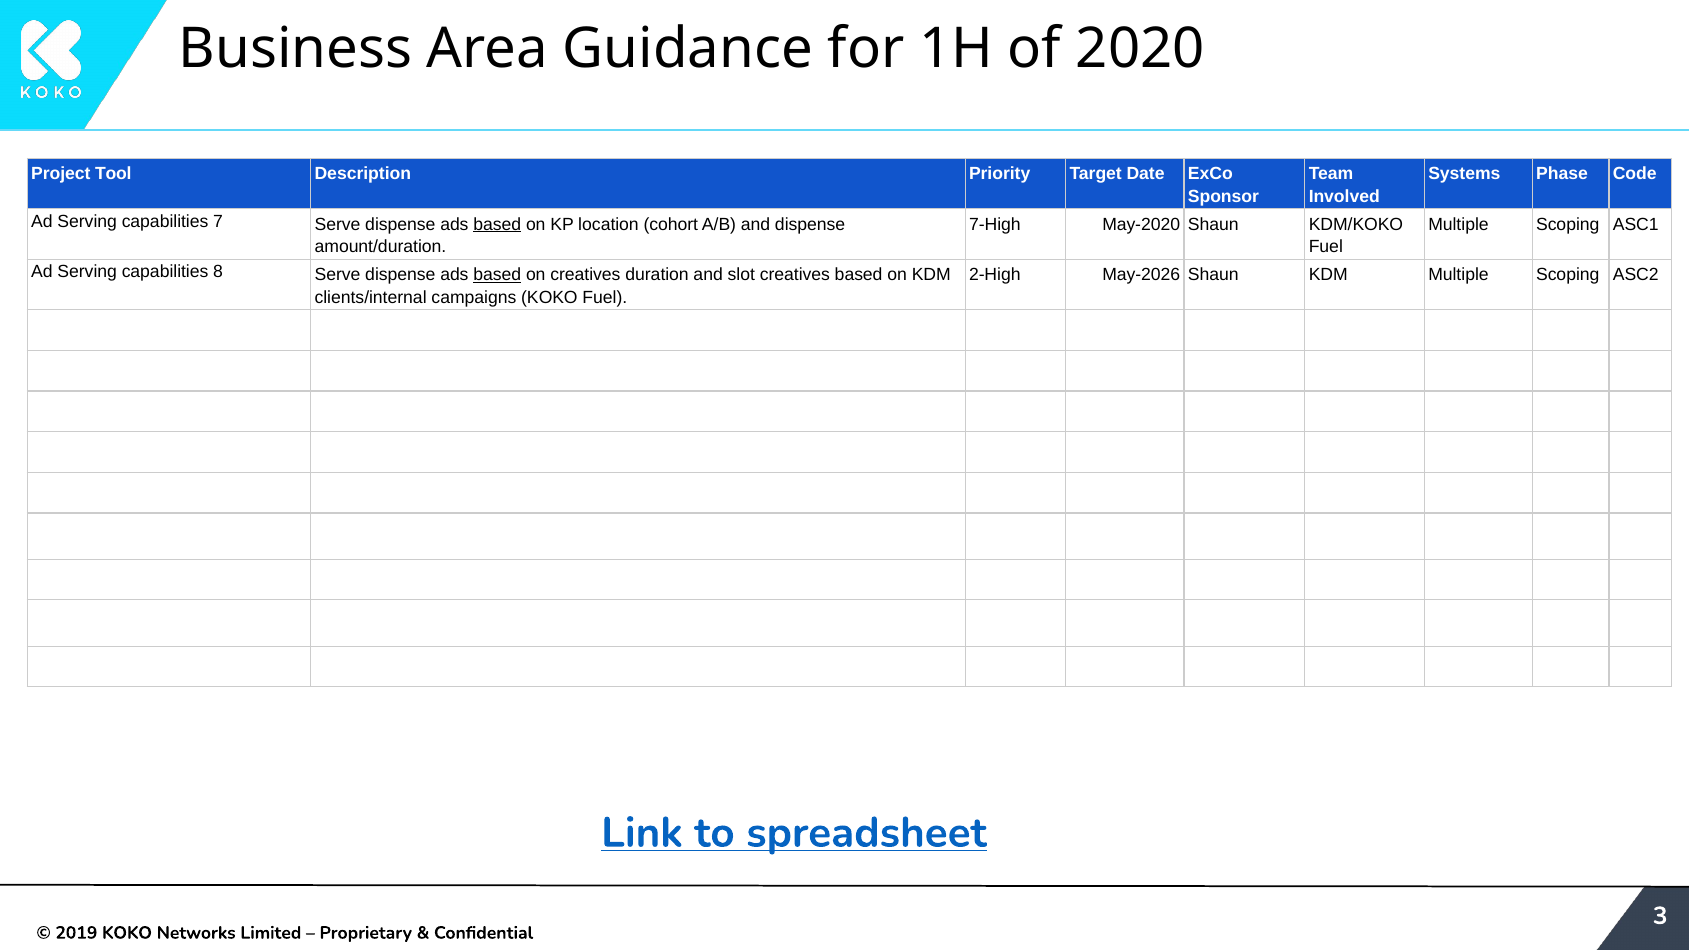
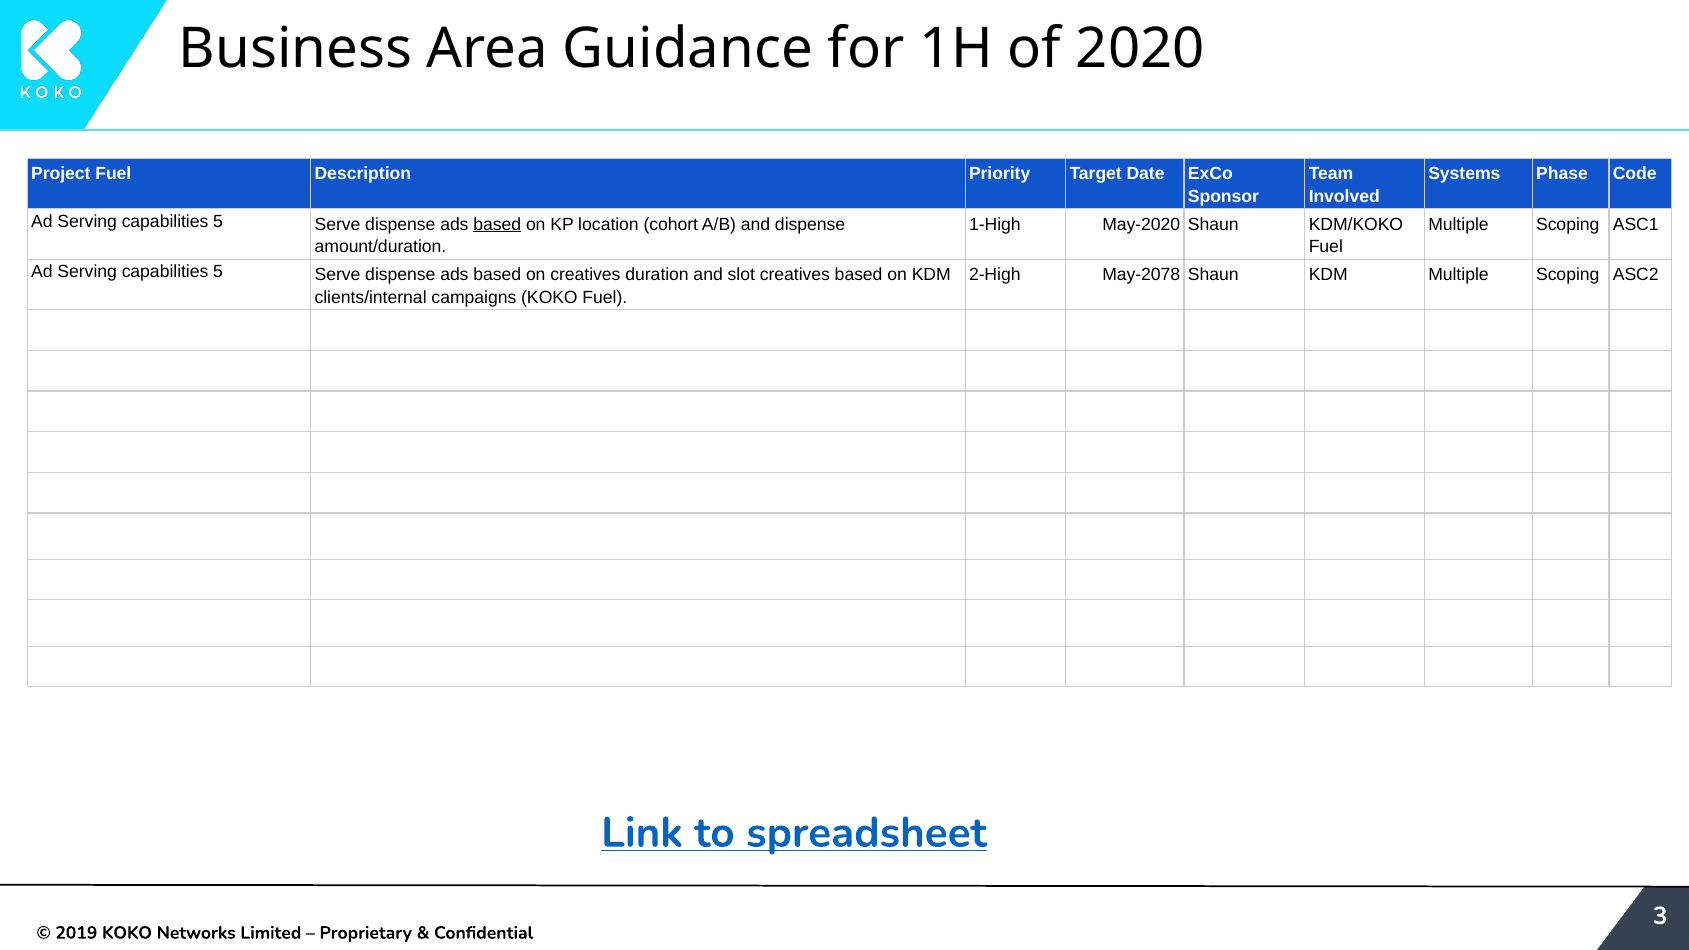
Project Tool: Tool -> Fuel (113, 174)
7: 7 -> 5 (218, 221)
7-High: 7-High -> 1-High (995, 224)
8: 8 -> 5 (218, 272)
based underline: present -> none (497, 275)
May-2026: May-2026 -> May-2078 (1141, 275)
